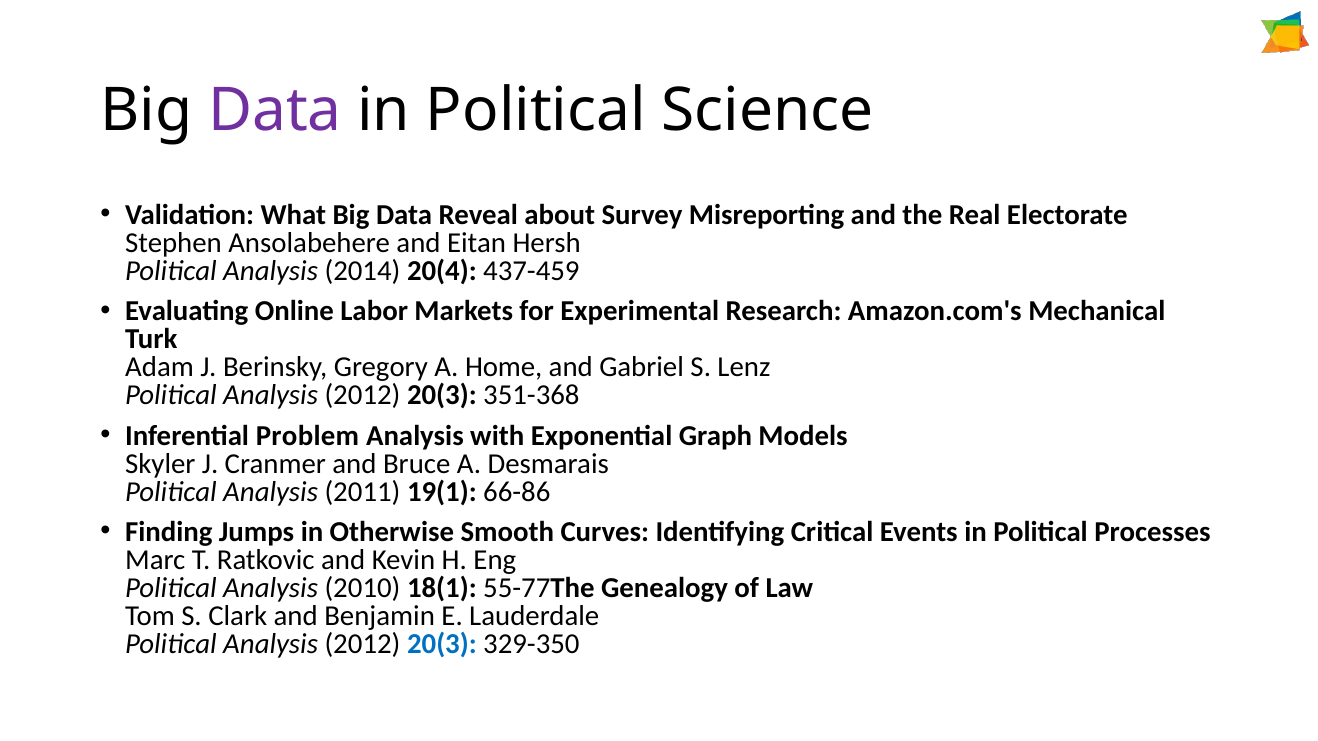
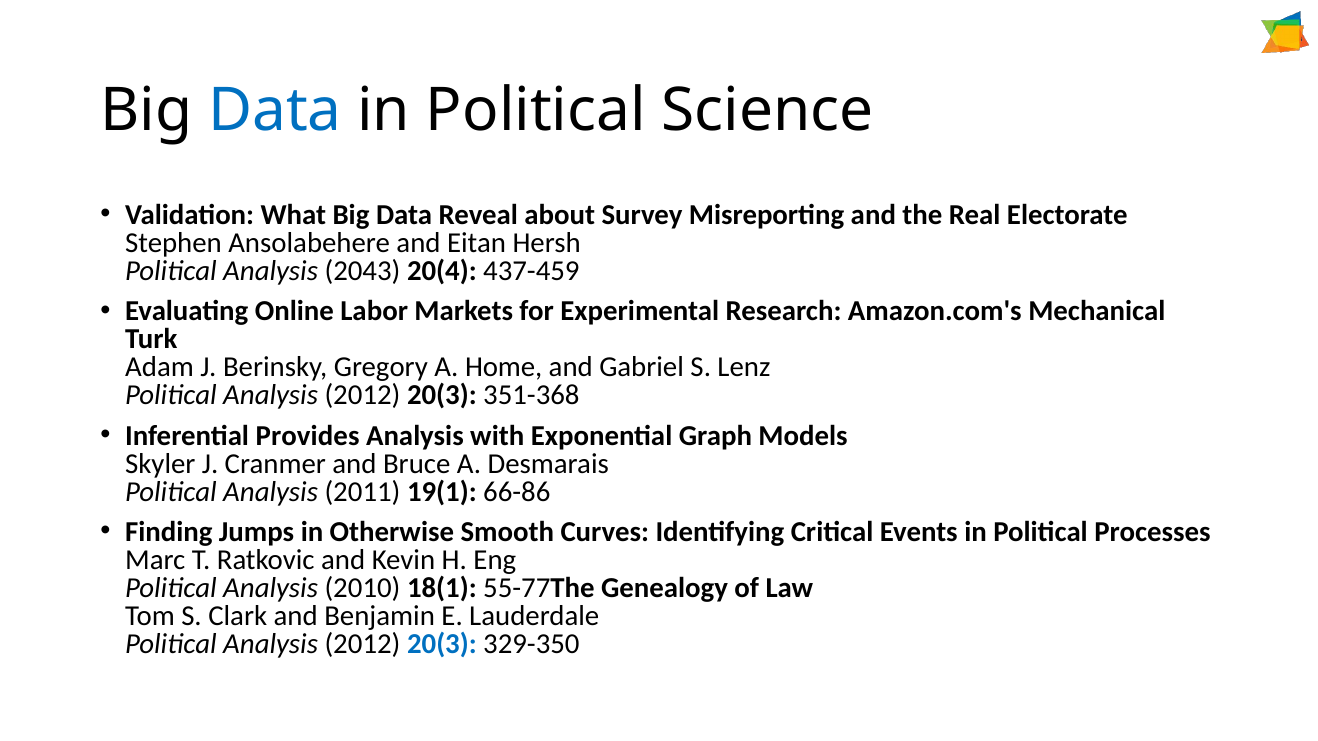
Data colour: purple -> blue (275, 111)
2014: 2014 -> 2043 (362, 271)
Problem: Problem -> Provides (308, 436)
